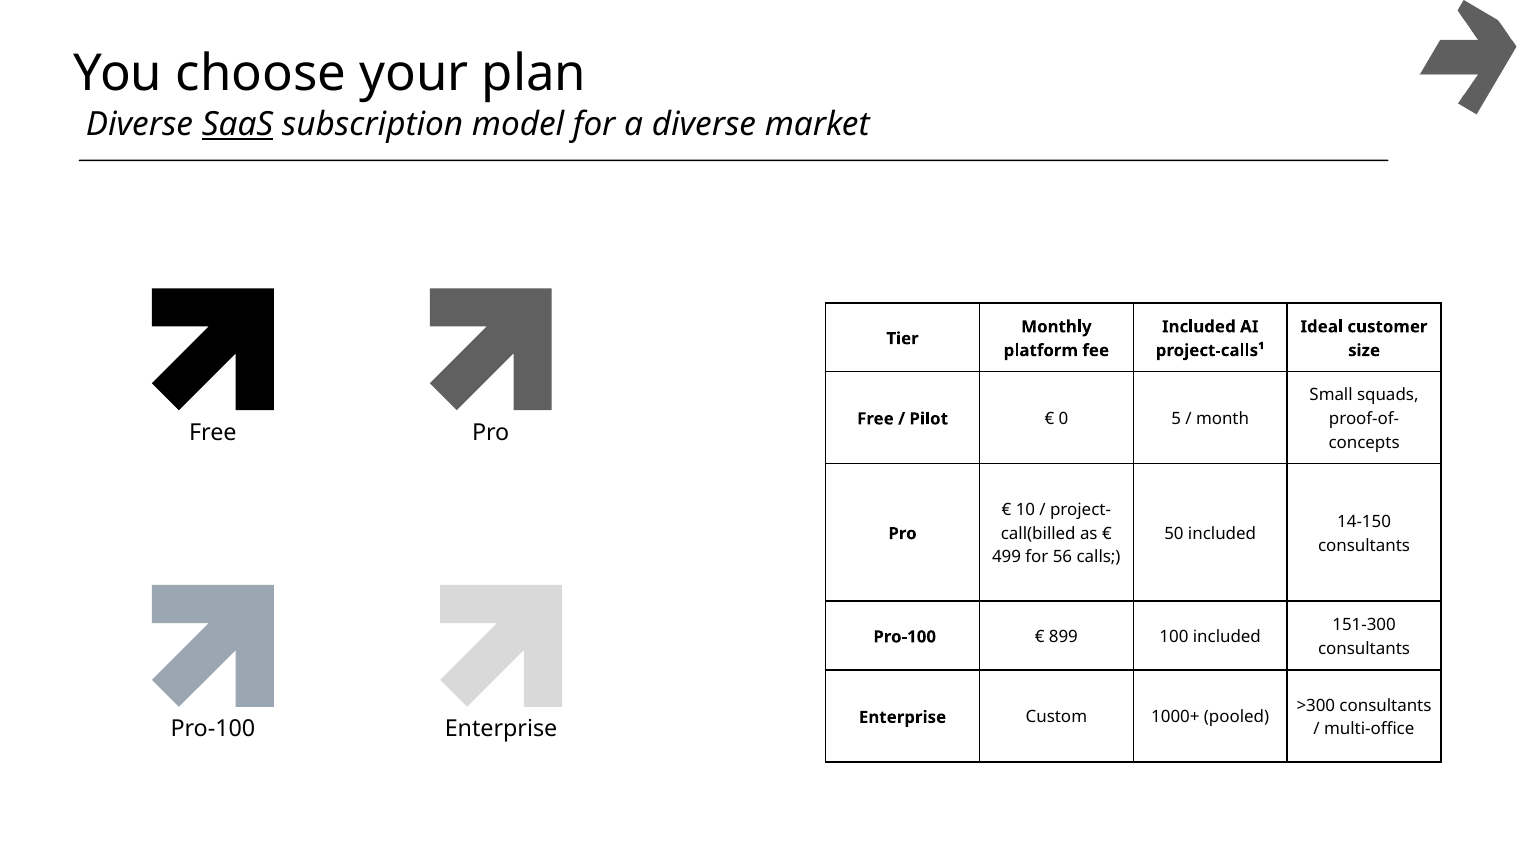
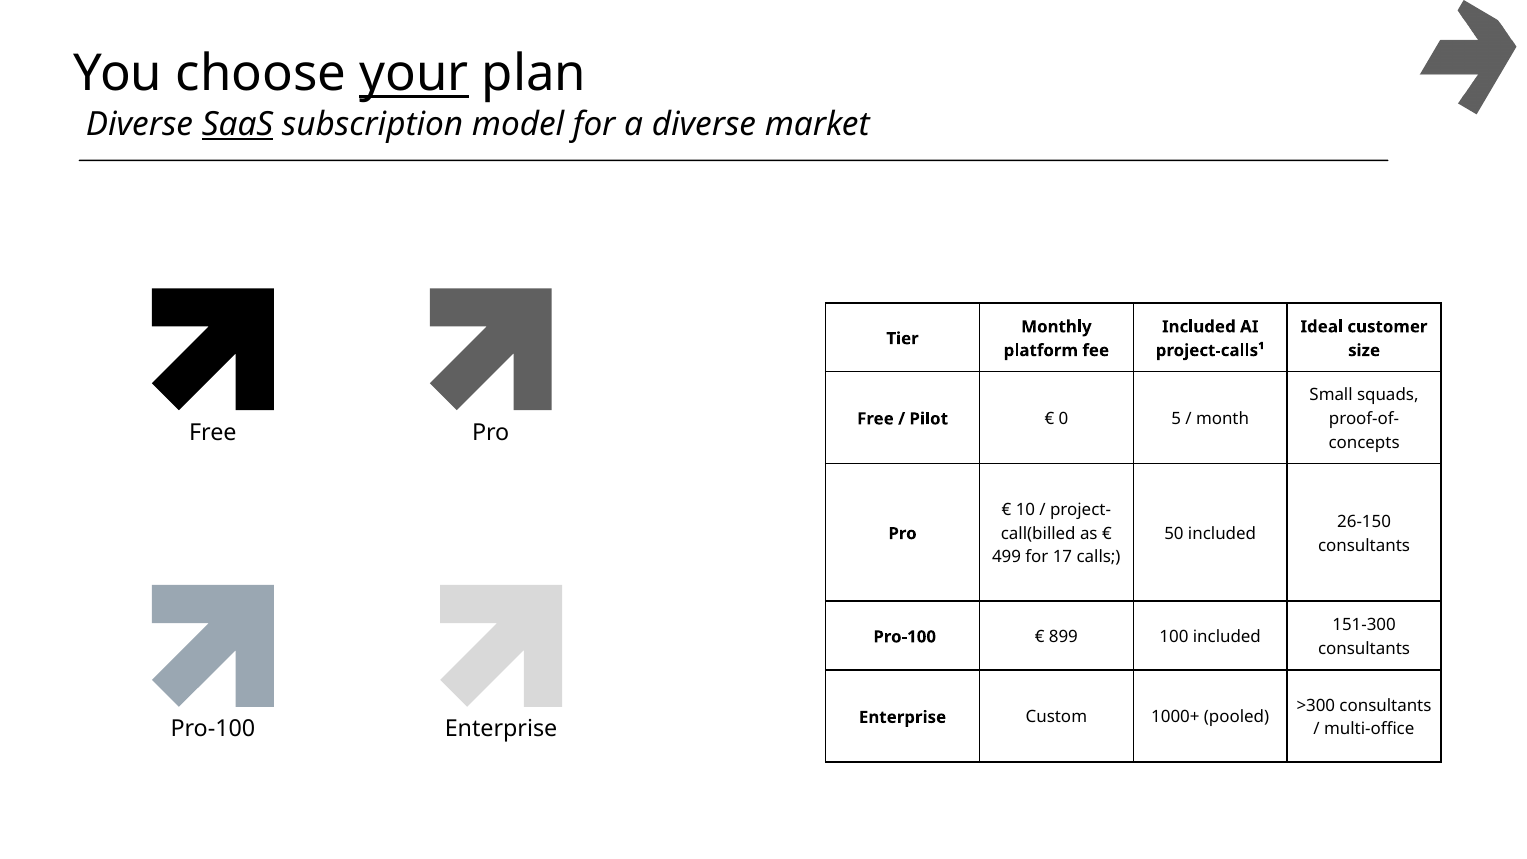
your underline: none -> present (414, 74)
14-150: 14-150 -> 26-150 (1364, 522)
56: 56 -> 17 (1062, 557)
